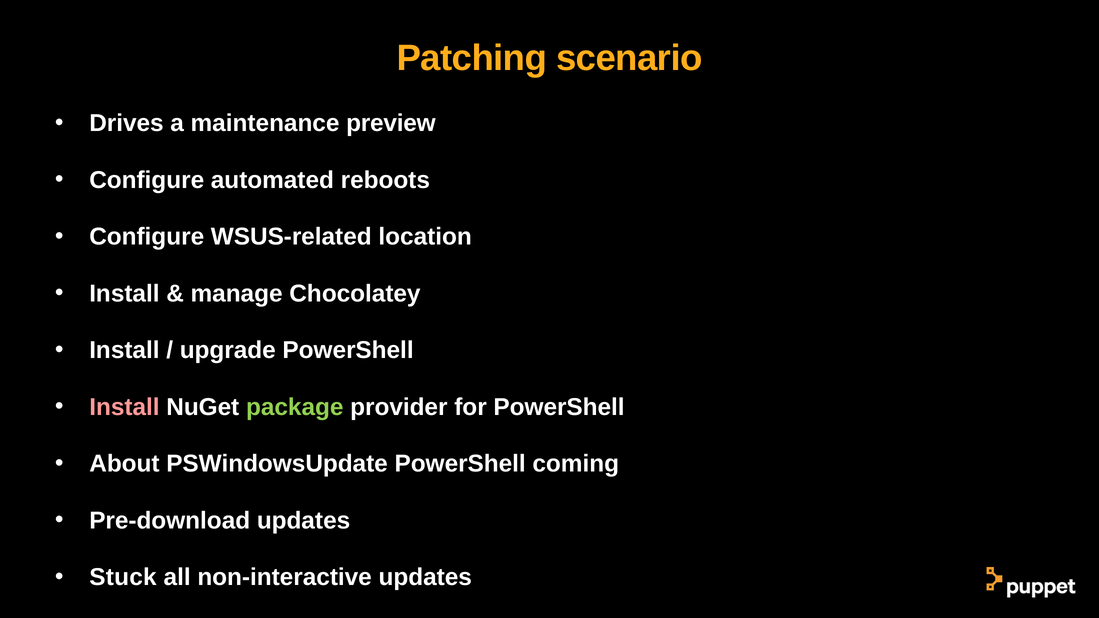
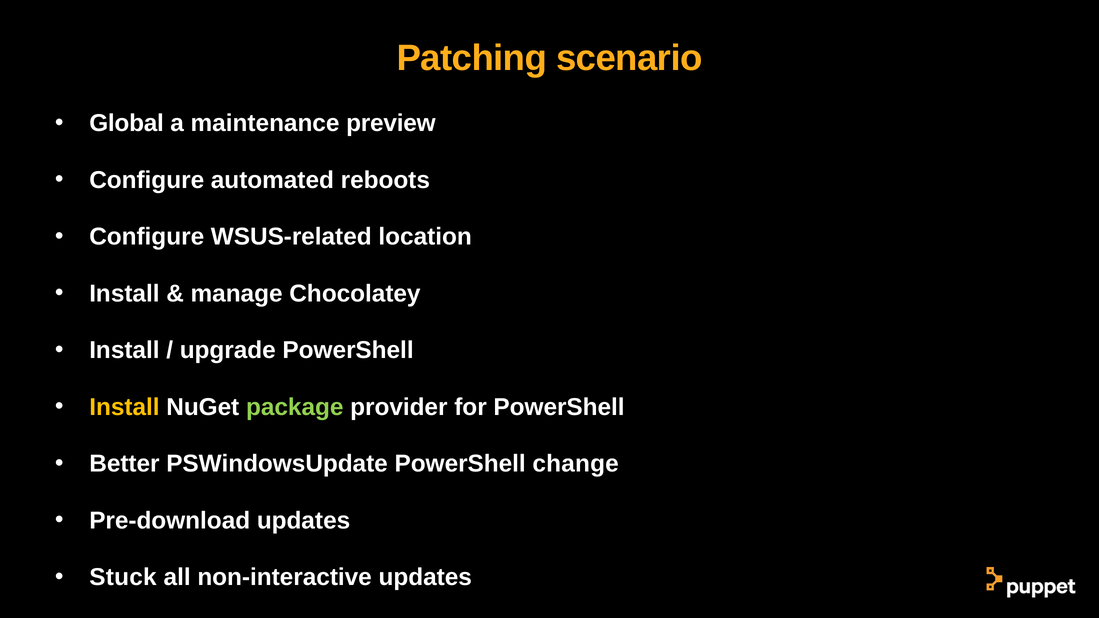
Drives: Drives -> Global (127, 123)
Install colour: pink -> yellow (124, 407)
About: About -> Better (124, 464)
coming: coming -> change (576, 464)
